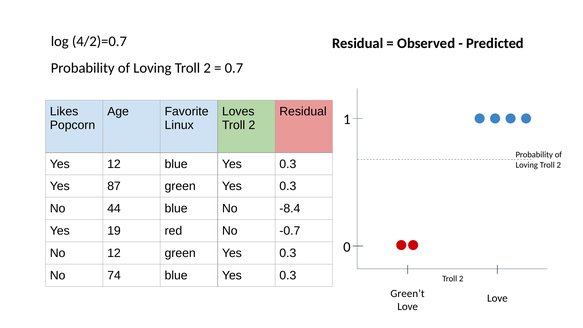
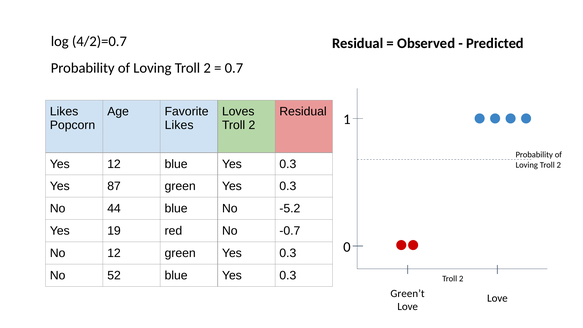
Linux: Linux -> Likes (179, 125)
-8.4: -8.4 -> -5.2 (290, 209)
74: 74 -> 52 (114, 275)
